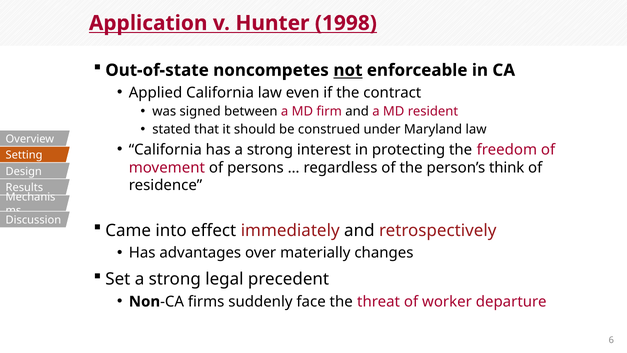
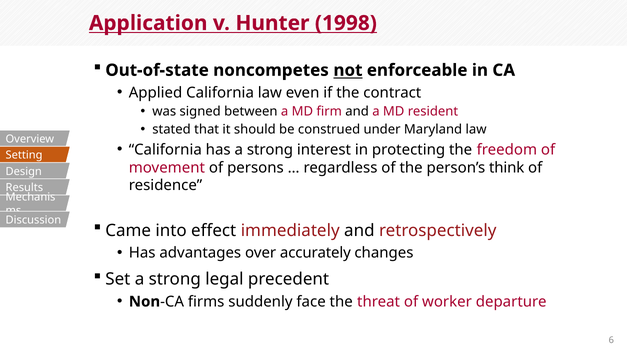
materially: materially -> accurately (315, 253)
